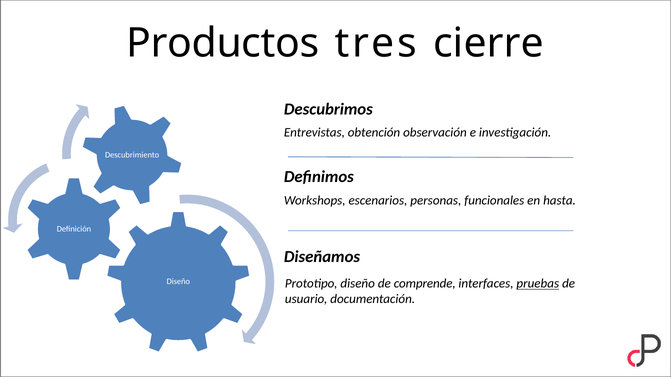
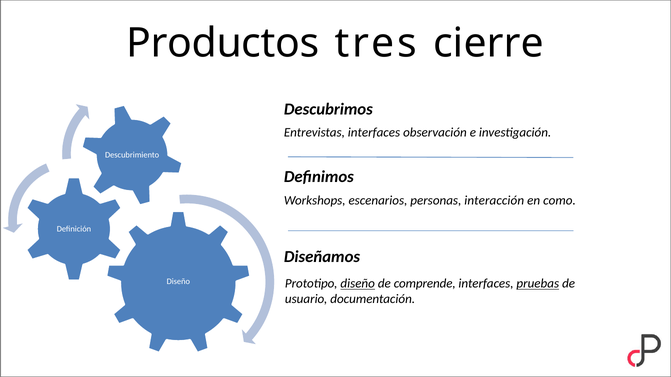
Entrevistas obtención: obtención -> interfaces (374, 132)
funcionales: funcionales -> interacción (494, 201)
hasta: hasta -> como (559, 201)
diseño underline: none -> present (358, 284)
